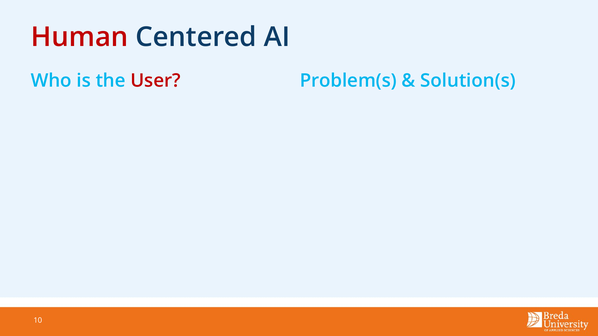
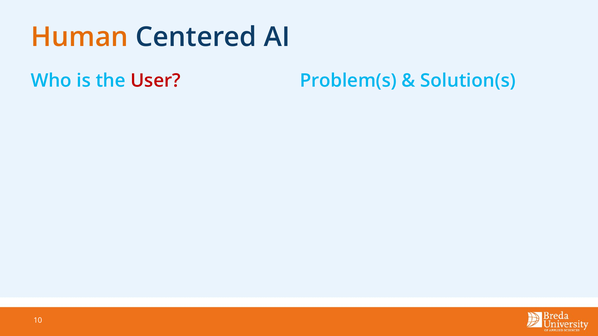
Human colour: red -> orange (80, 37)
